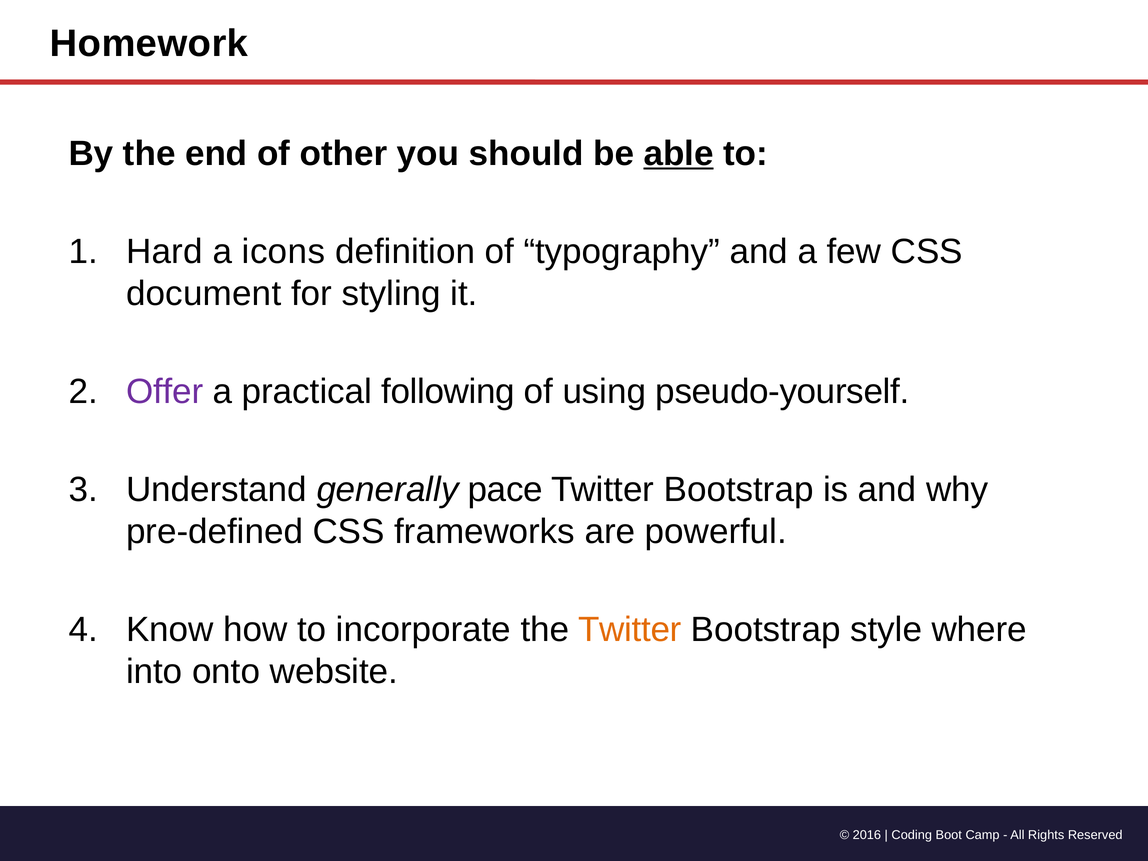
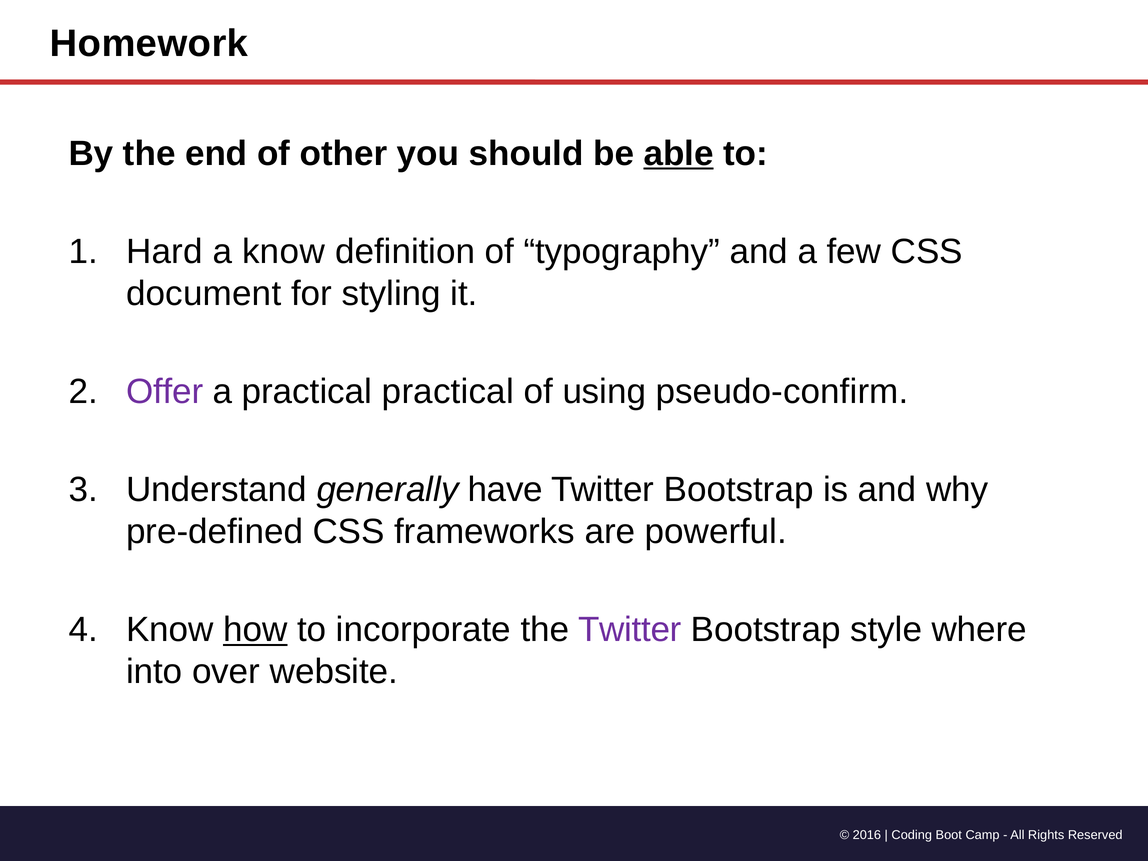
a icons: icons -> know (284, 252)
practical following: following -> practical (448, 392)
pseudo-yourself: pseudo-yourself -> pseudo-confirm (782, 392)
pace: pace -> have (505, 490)
how underline: none -> present (255, 630)
Twitter colour: orange -> purple (630, 630)
onto: onto -> over (226, 672)
